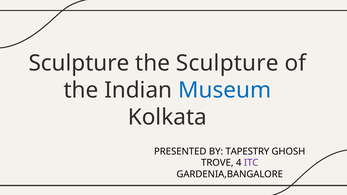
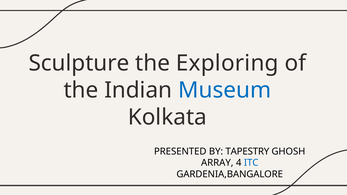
the Sculpture: Sculpture -> Exploring (227, 63)
TROVE: TROVE -> ARRAY (217, 163)
ITC colour: purple -> blue (251, 163)
